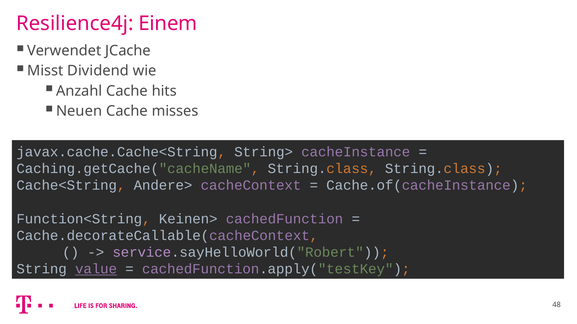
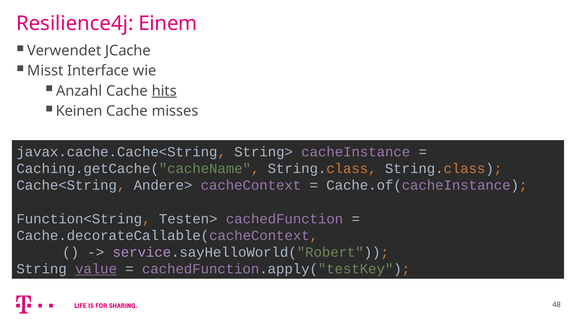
Dividend: Dividend -> Interface (98, 71)
hits underline: none -> present (164, 91)
Neuen: Neuen -> Keinen (79, 111)
Keinen>: Keinen> -> Testen> (188, 219)
